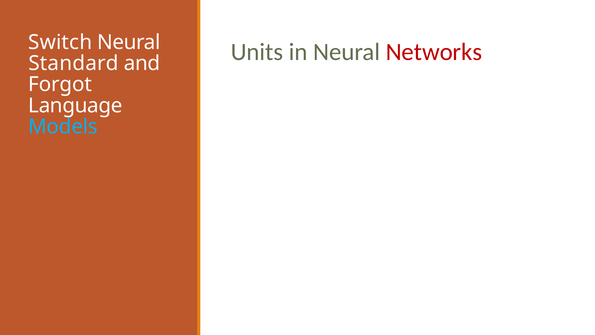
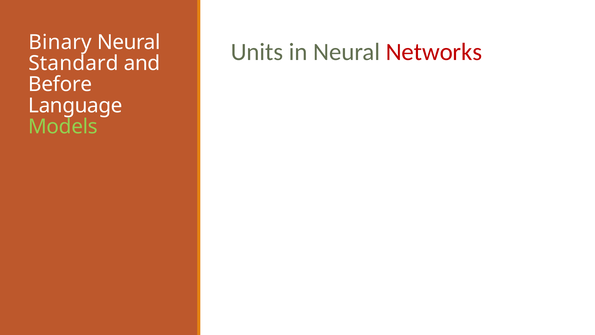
Switch: Switch -> Binary (60, 42)
Forgot: Forgot -> Before (60, 84)
Models colour: light blue -> light green (63, 127)
